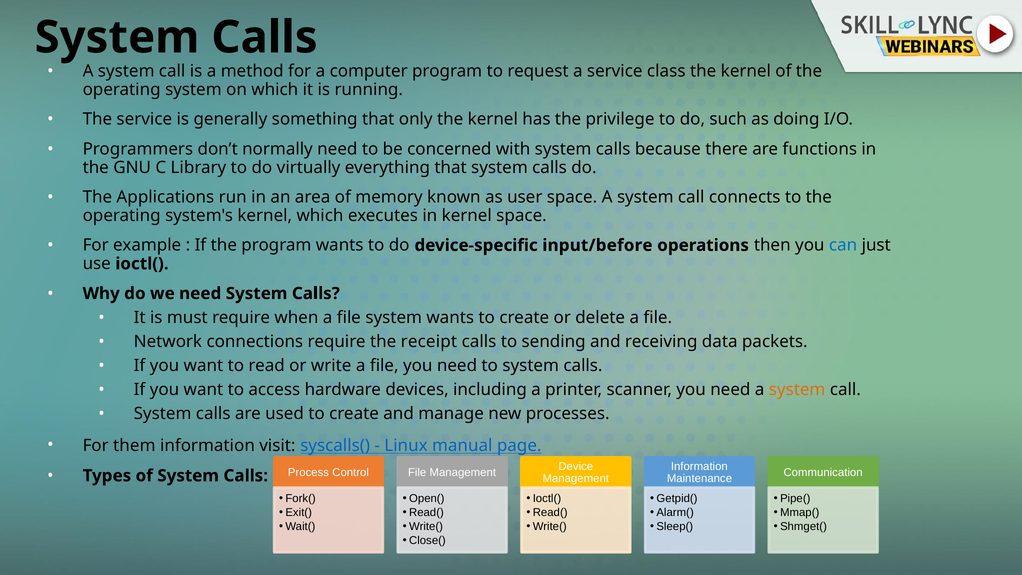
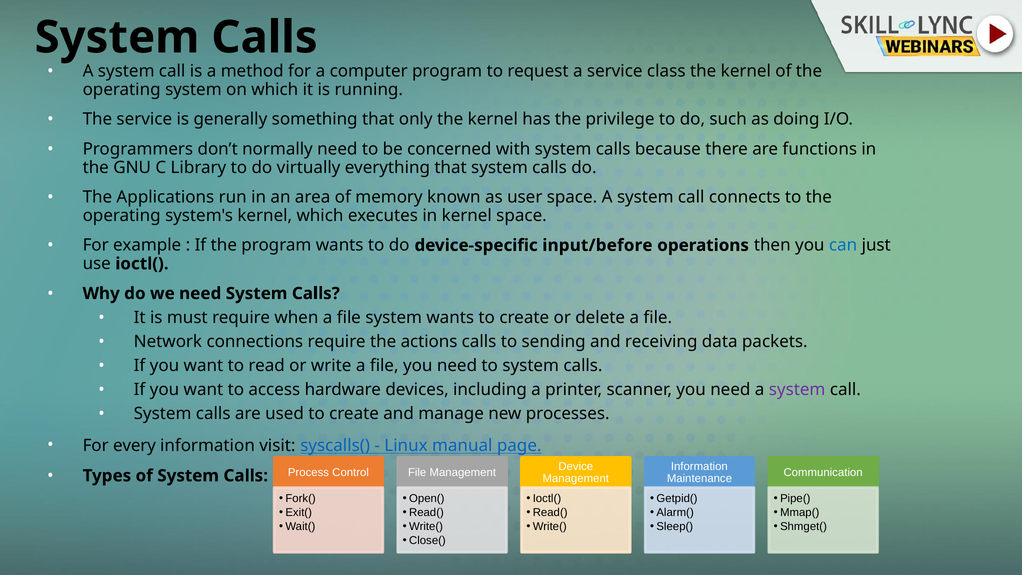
receipt: receipt -> actions (429, 342)
system colour: orange -> purple (797, 390)
them: them -> every (134, 445)
